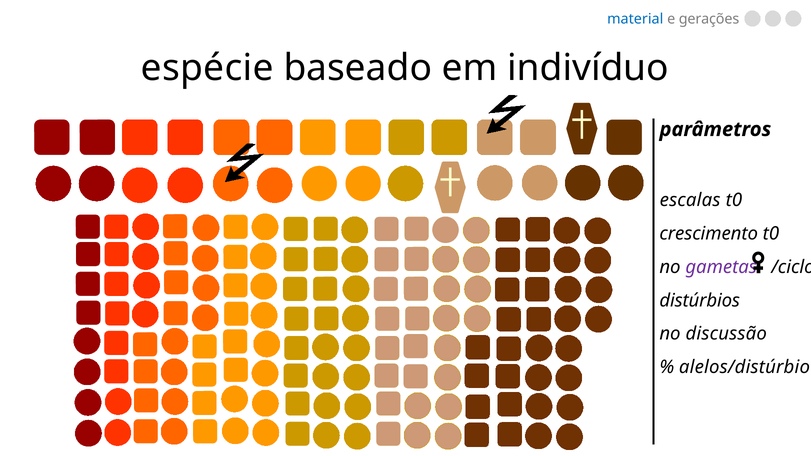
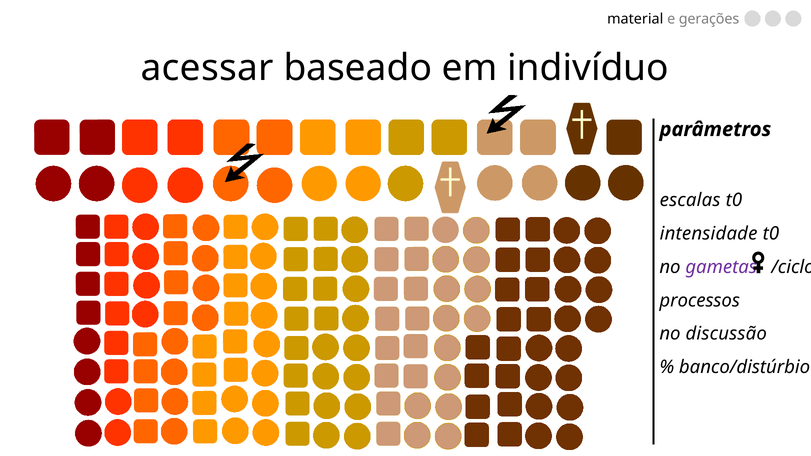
material colour: blue -> black (635, 19)
espécie: espécie -> acessar (207, 68)
crescimento: crescimento -> intensidade (709, 234)
distúrbios: distúrbios -> processos (700, 301)
alelos/distúrbio: alelos/distúrbio -> banco/distúrbio (745, 367)
